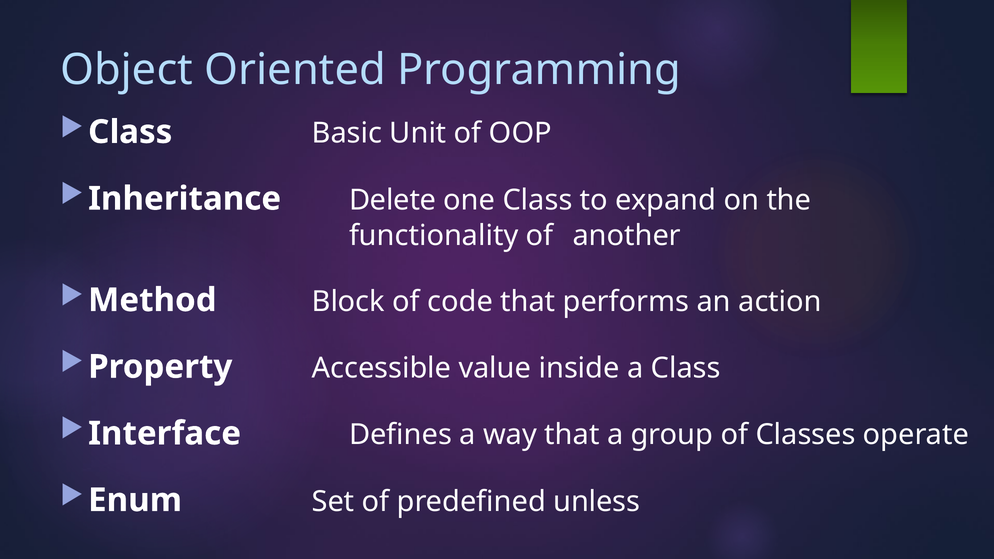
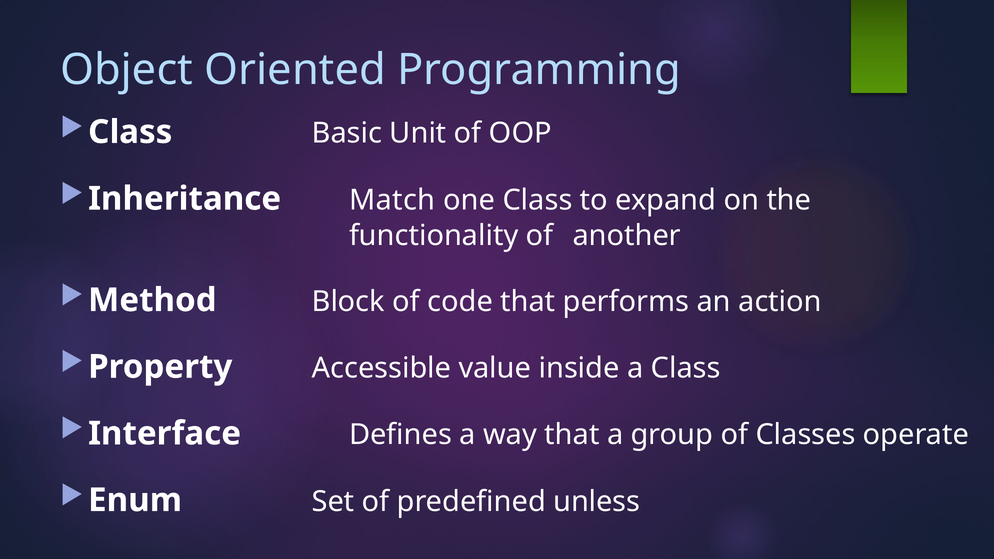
Delete: Delete -> Match (392, 200)
